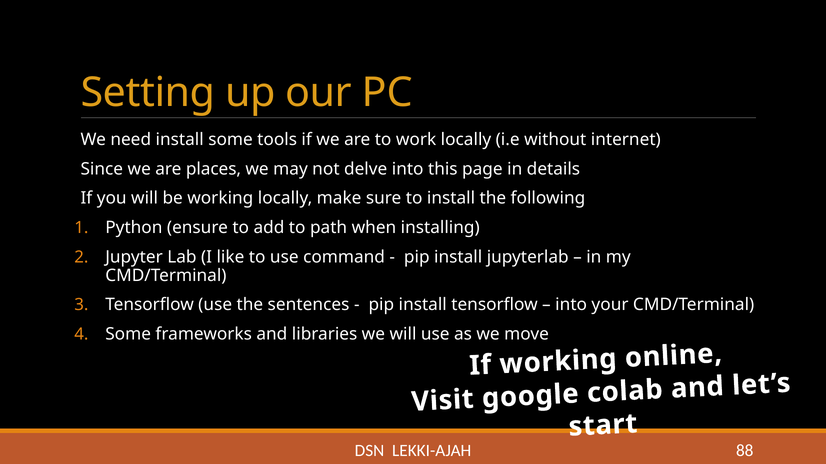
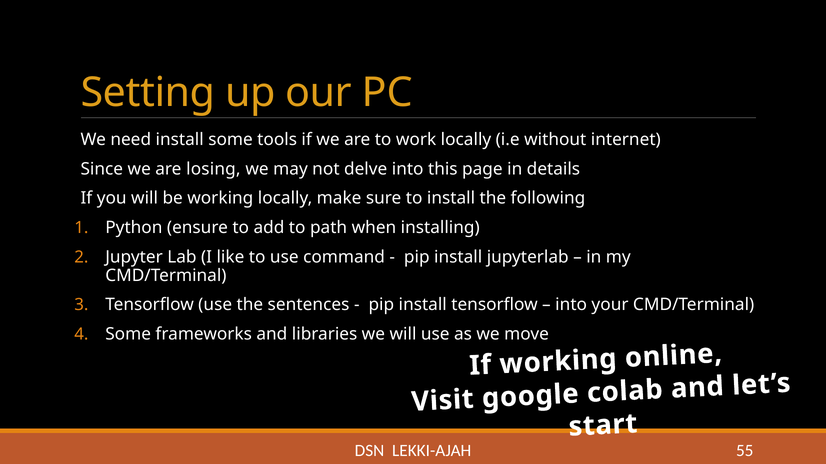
places: places -> losing (213, 169)
88: 88 -> 55 (745, 451)
